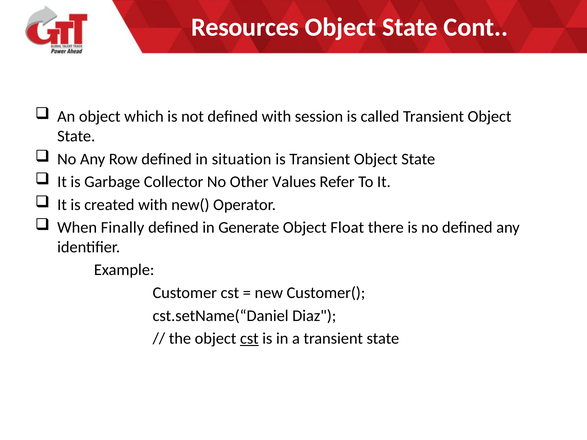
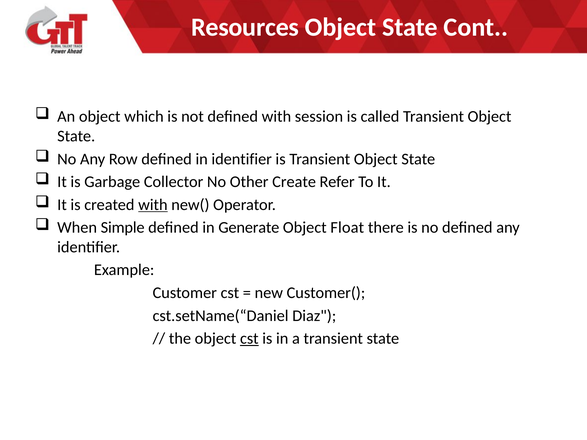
in situation: situation -> identifier (242, 159)
Values: Values -> Create (294, 182)
with underline: none -> present (153, 205)
Finally: Finally -> Simple (123, 228)
